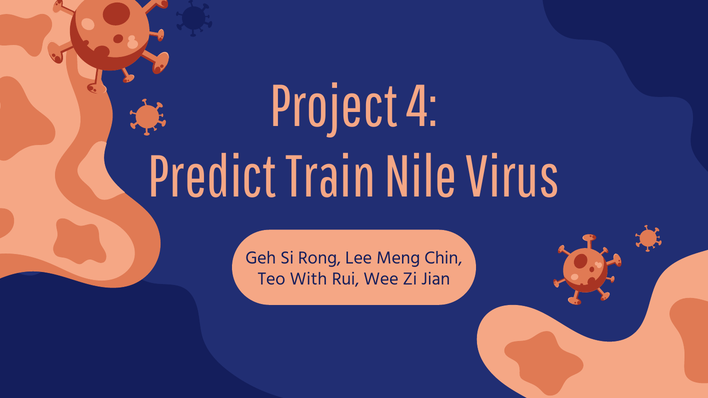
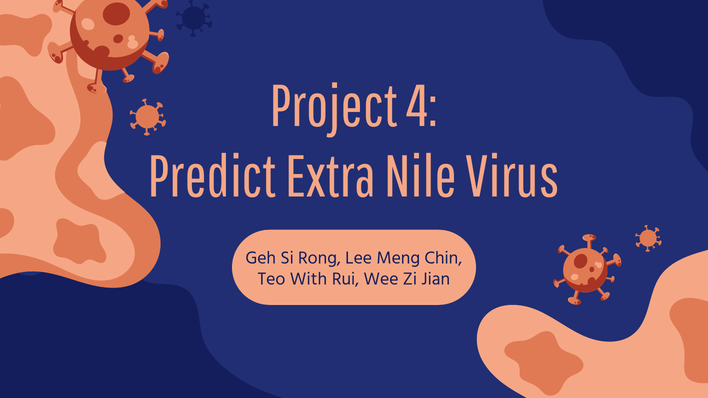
Train: Train -> Extra (331, 178)
